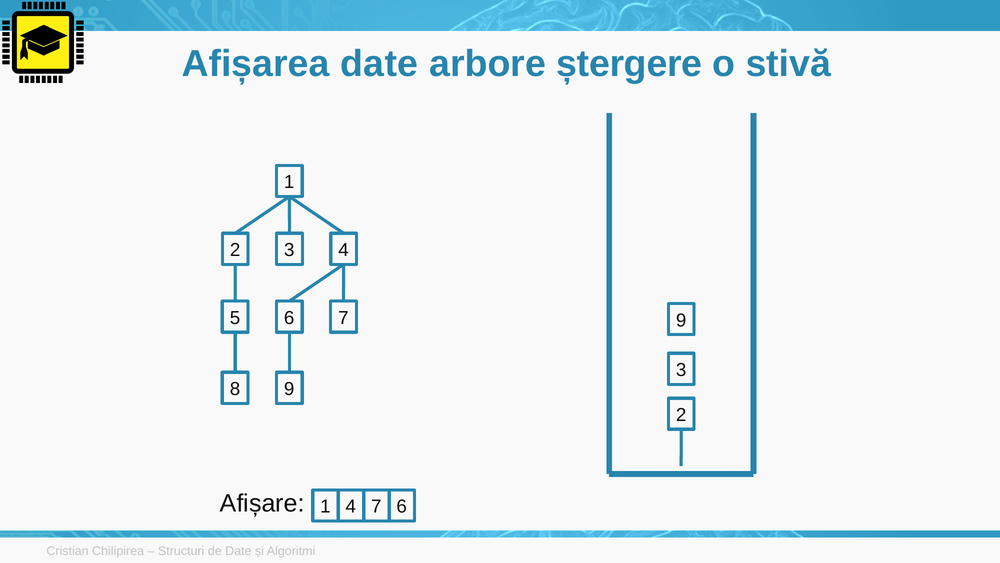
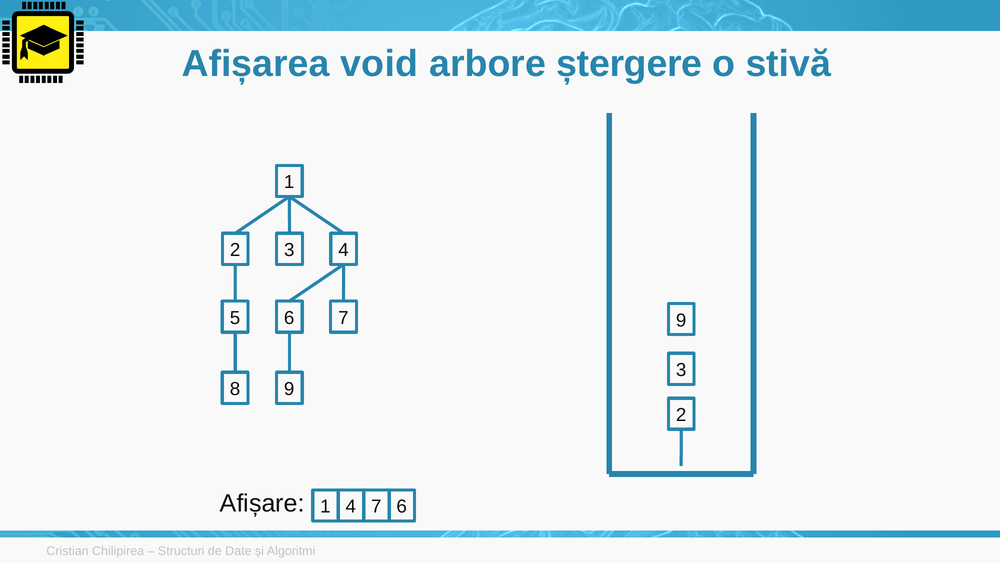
Afișarea date: date -> void (379, 64)
